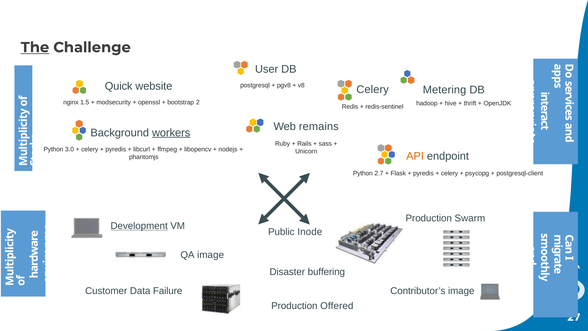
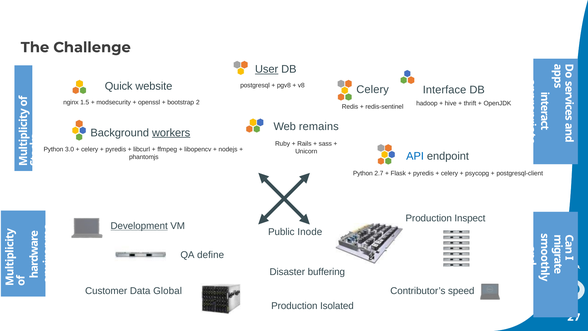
The underline: present -> none (35, 47)
User underline: none -> present (267, 69)
Metering: Metering -> Interface (445, 90)
API colour: orange -> blue (415, 156)
Swarm: Swarm -> Inspect (470, 218)
QA image: image -> define (211, 255)
Failure: Failure -> Global (168, 291)
Contributor’s image: image -> speed (461, 291)
Offered: Offered -> Isolated (337, 306)
